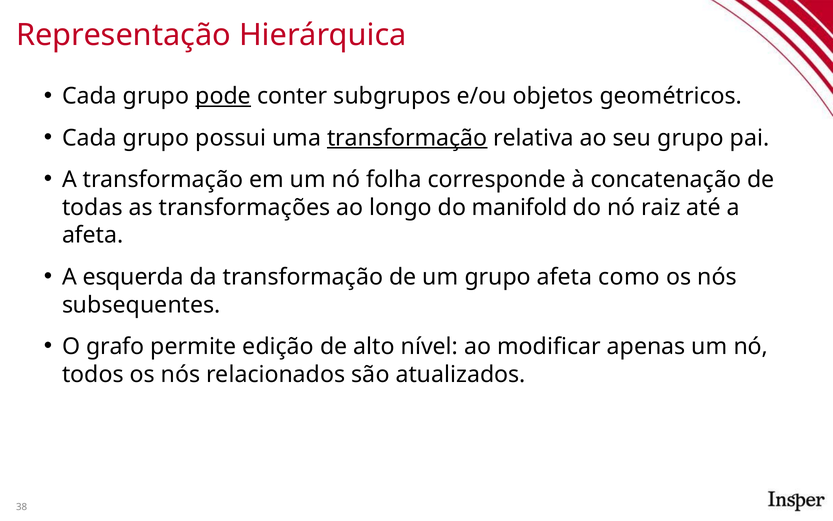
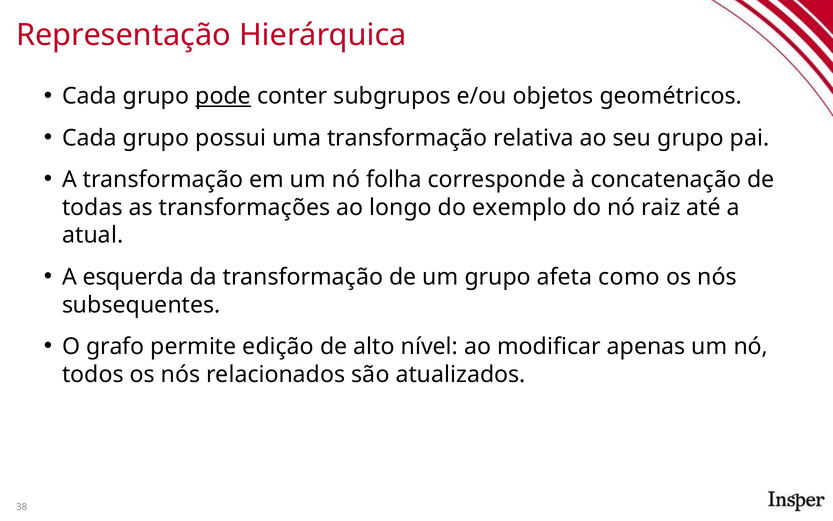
transformação underline: present -> none (407, 138)
manifold: manifold -> exemplo (519, 207)
afeta: afeta -> atual (93, 235)
